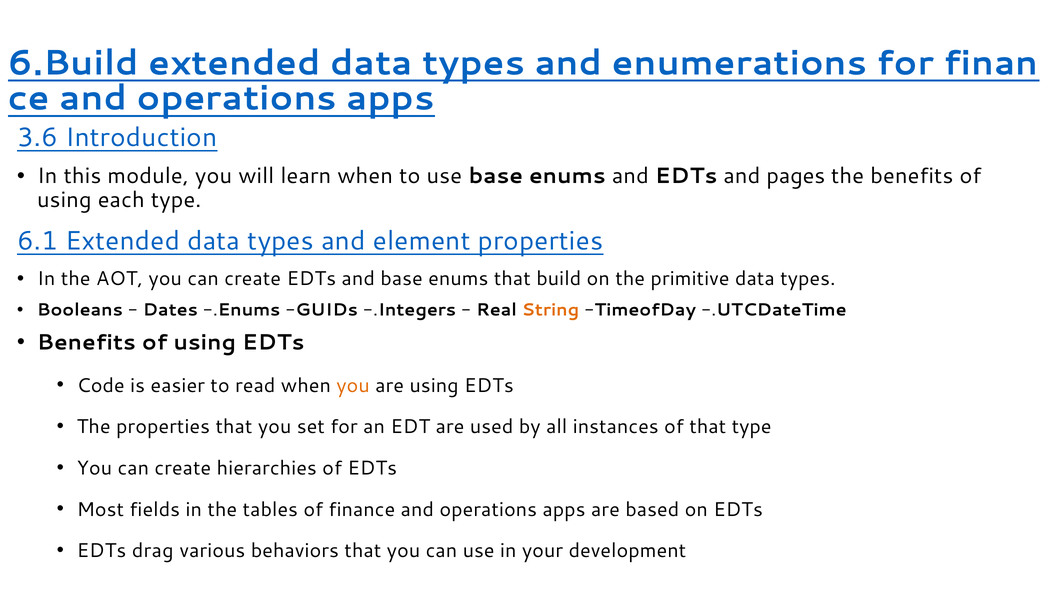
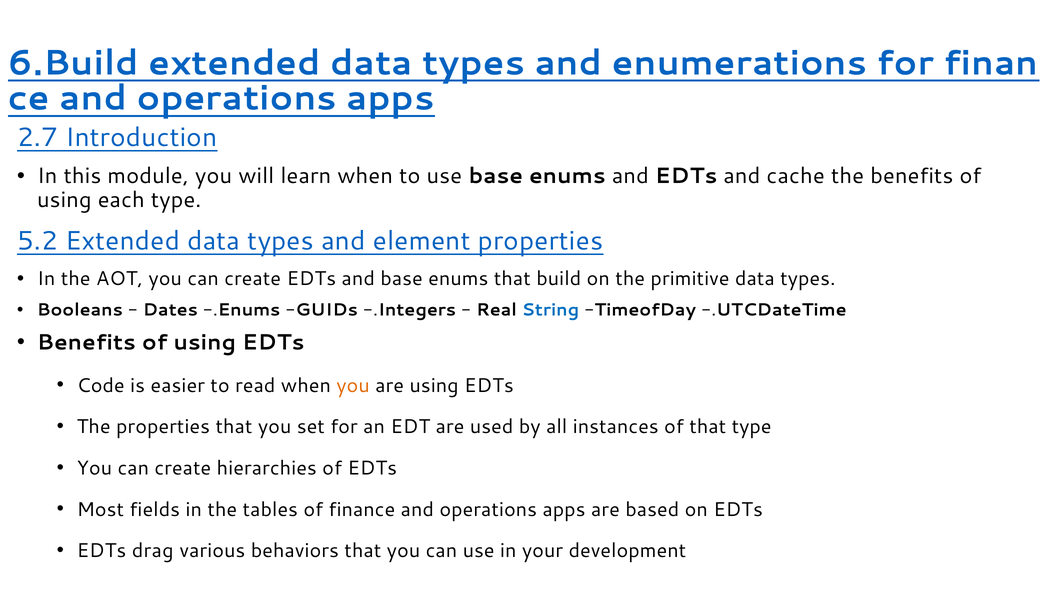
3.6: 3.6 -> 2.7 (37, 137)
pages: pages -> cache (796, 176)
6.1: 6.1 -> 5.2 (37, 241)
String colour: orange -> blue (550, 310)
